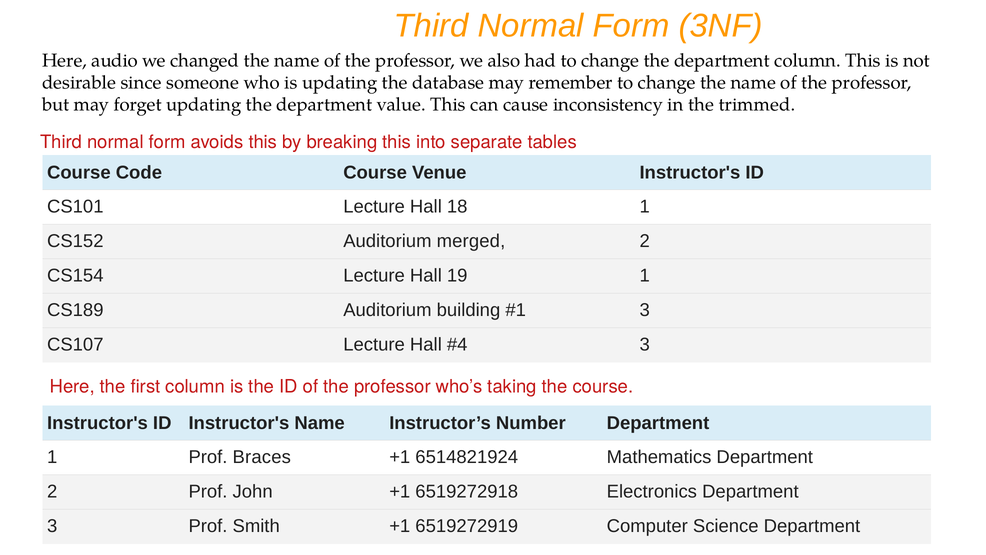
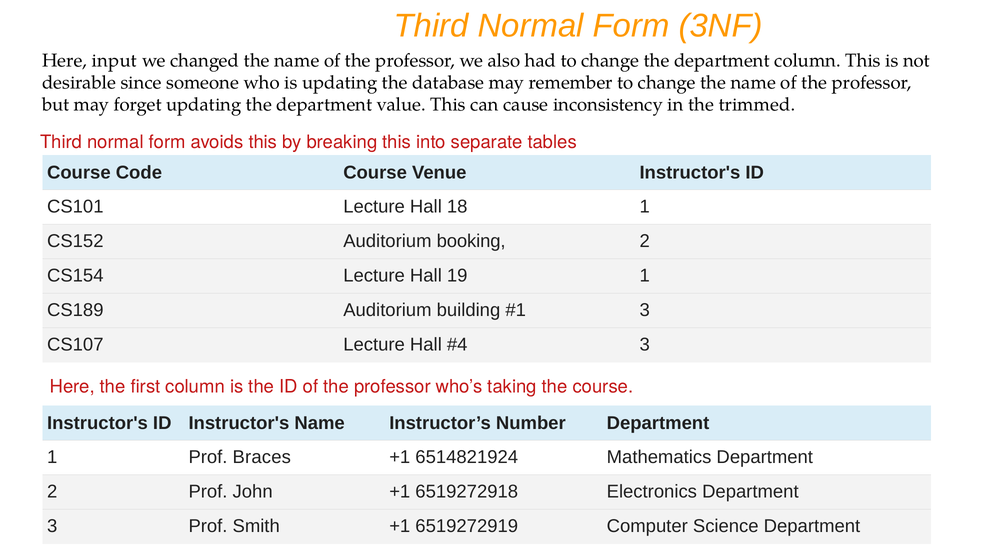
audio: audio -> input (114, 60)
merged: merged -> booking (471, 241)
